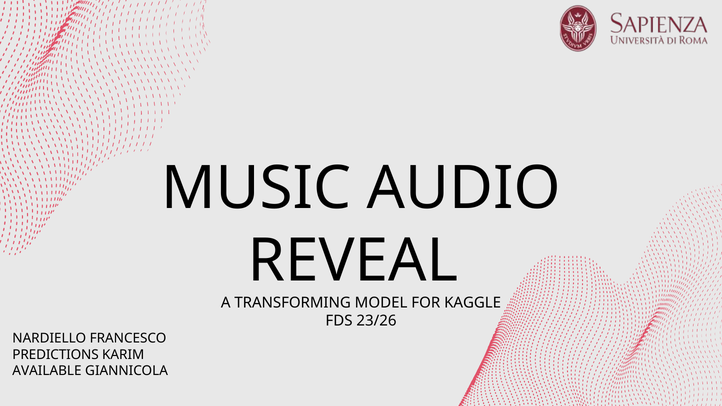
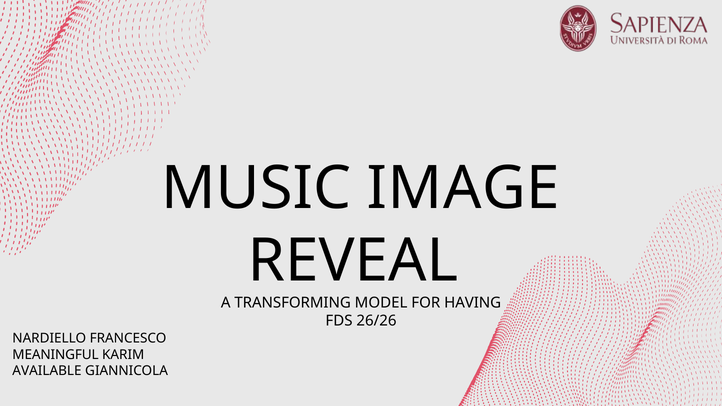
AUDIO: AUDIO -> IMAGE (463, 189)
KAGGLE: KAGGLE -> HAVING (473, 303)
23/26: 23/26 -> 26/26 (376, 321)
PREDICTIONS: PREDICTIONS -> MEANINGFUL (56, 355)
